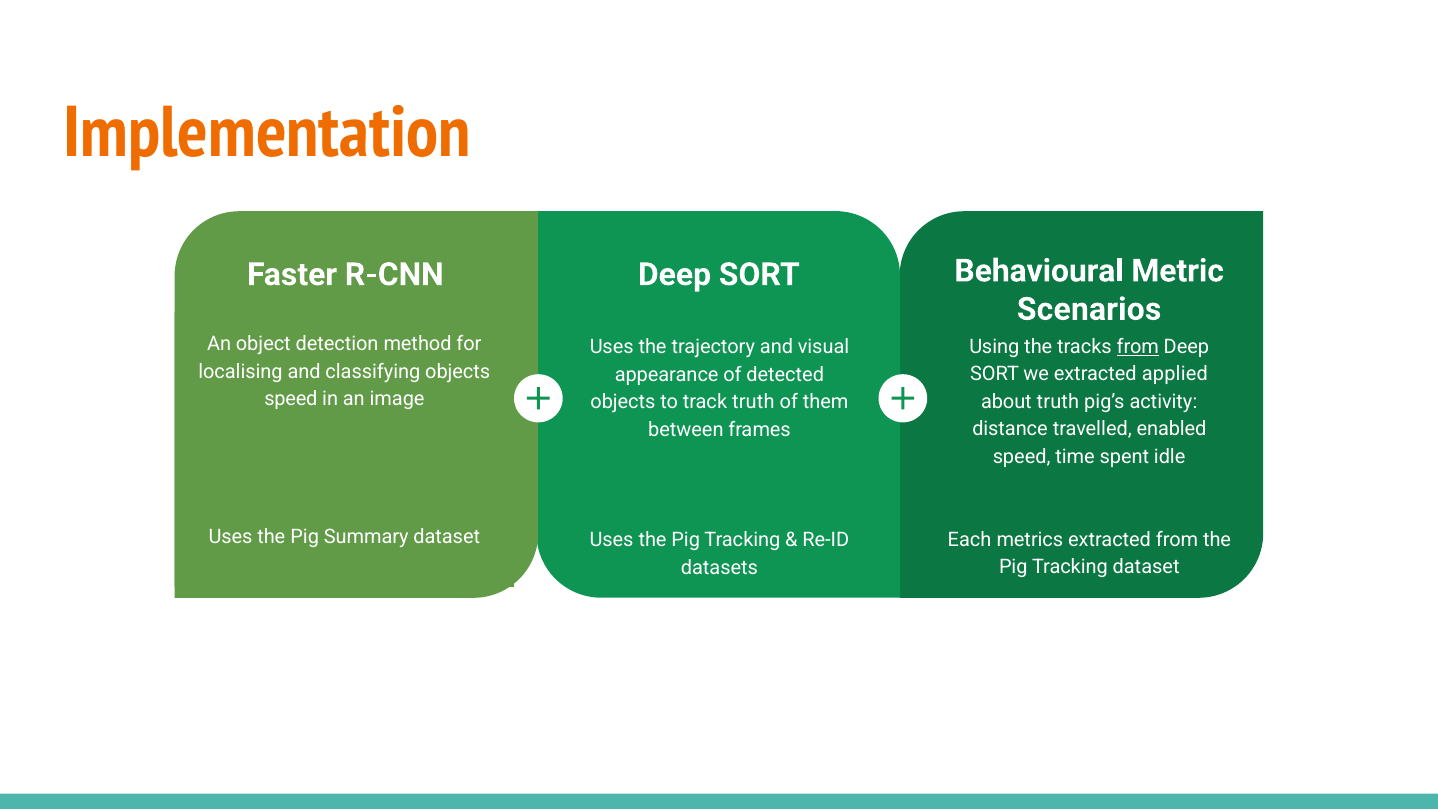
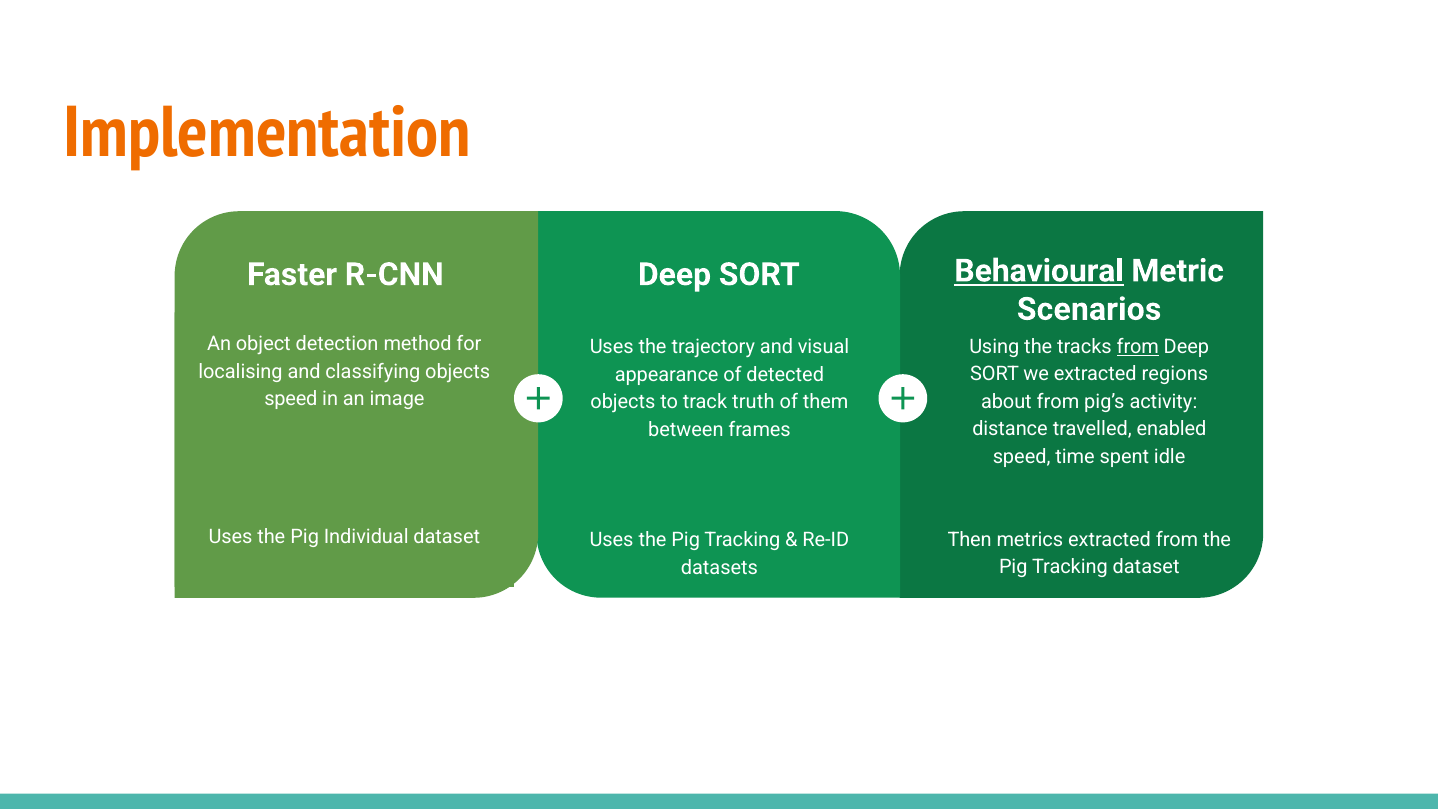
Behavioural underline: none -> present (1039, 271)
applied: applied -> regions (1175, 374)
about truth: truth -> from (1058, 402)
Summary: Summary -> Individual (366, 537)
Each: Each -> Then (970, 540)
